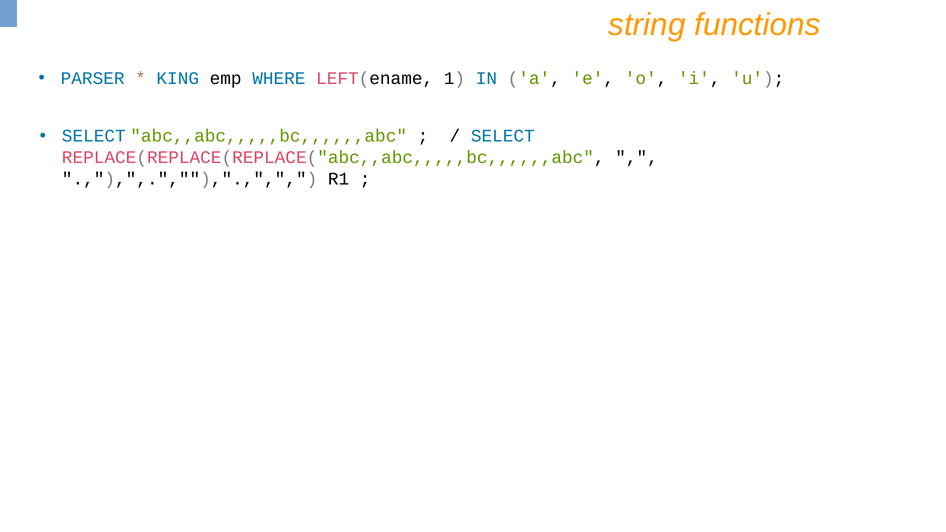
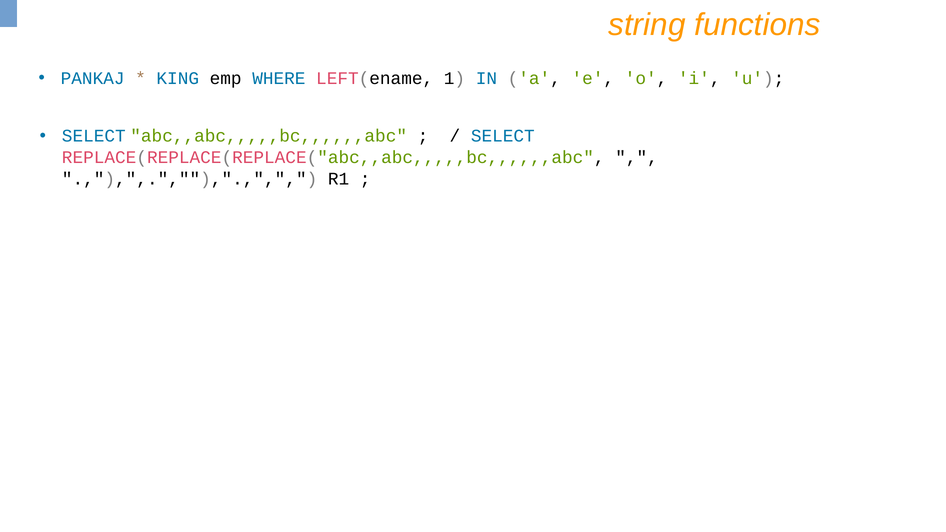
PARSER: PARSER -> PANKAJ (93, 78)
